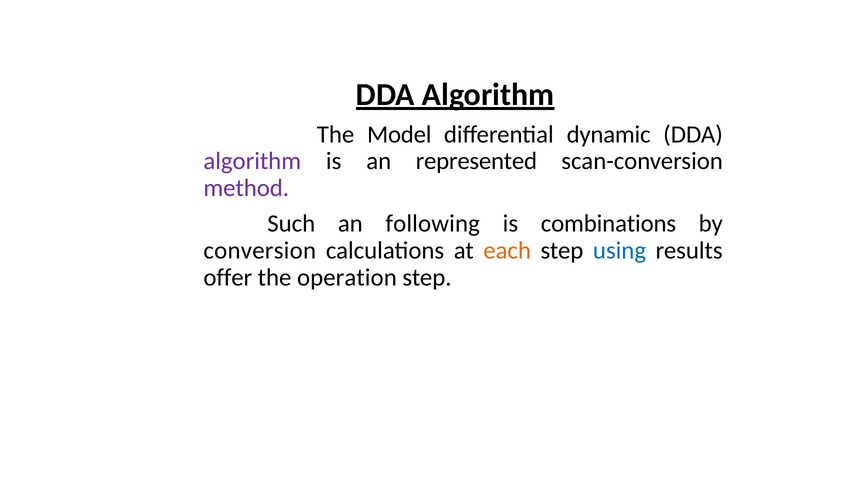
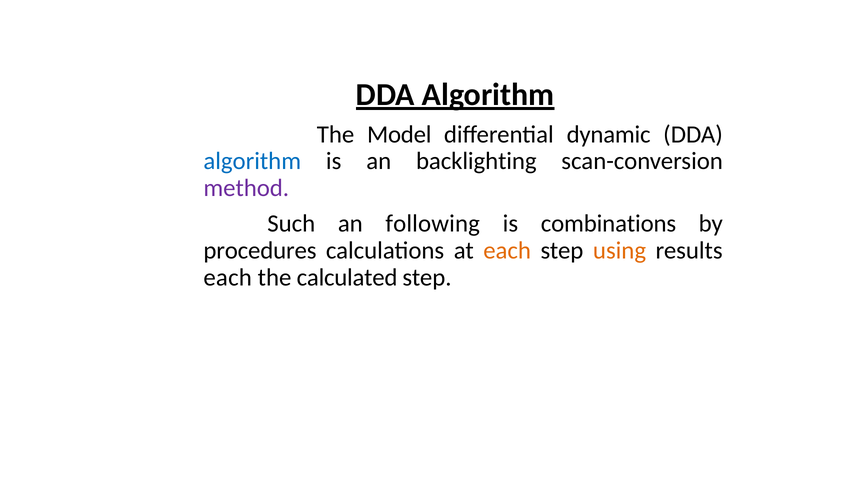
algorithm colour: purple -> blue (252, 161)
represented: represented -> backlighting (476, 161)
conversion: conversion -> procedures (260, 251)
using colour: blue -> orange (620, 251)
offer: offer -> each (228, 278)
operation: operation -> calculated (347, 278)
